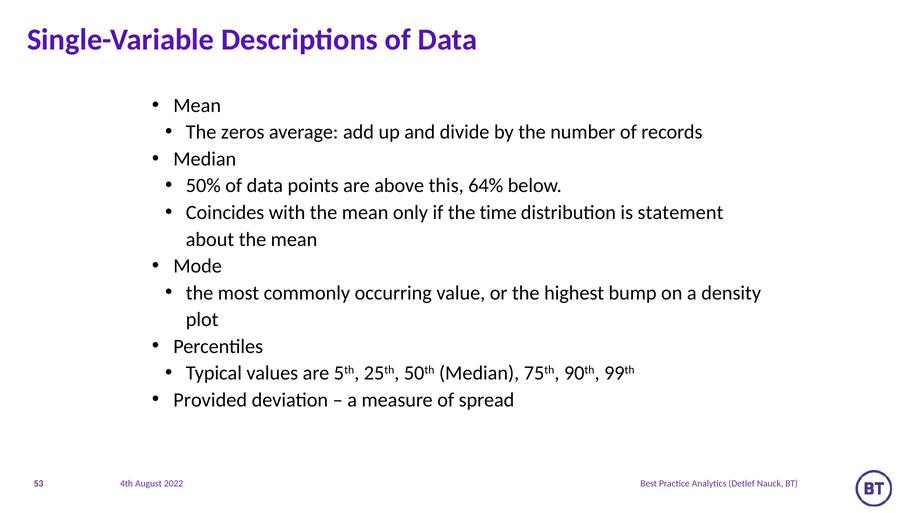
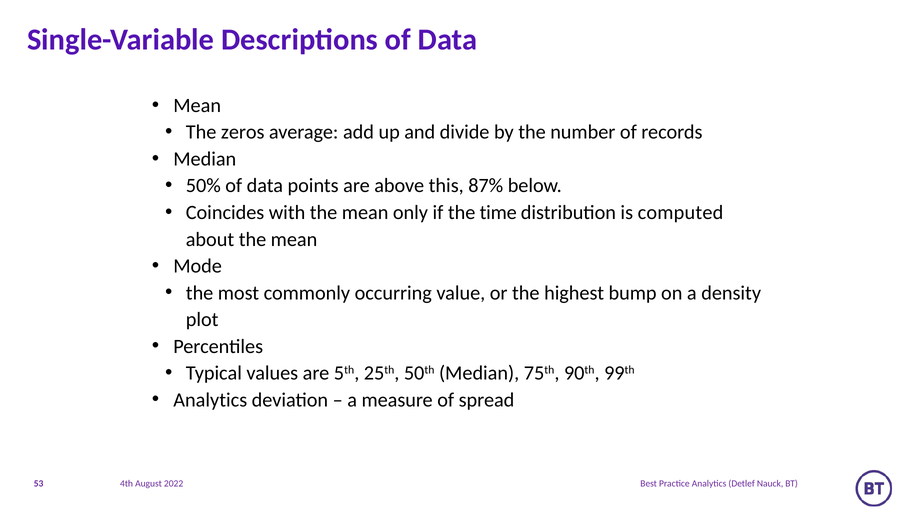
64%: 64% -> 87% (486, 186)
statement: statement -> computed (681, 213)
Provided: Provided -> Analytics (210, 400)
